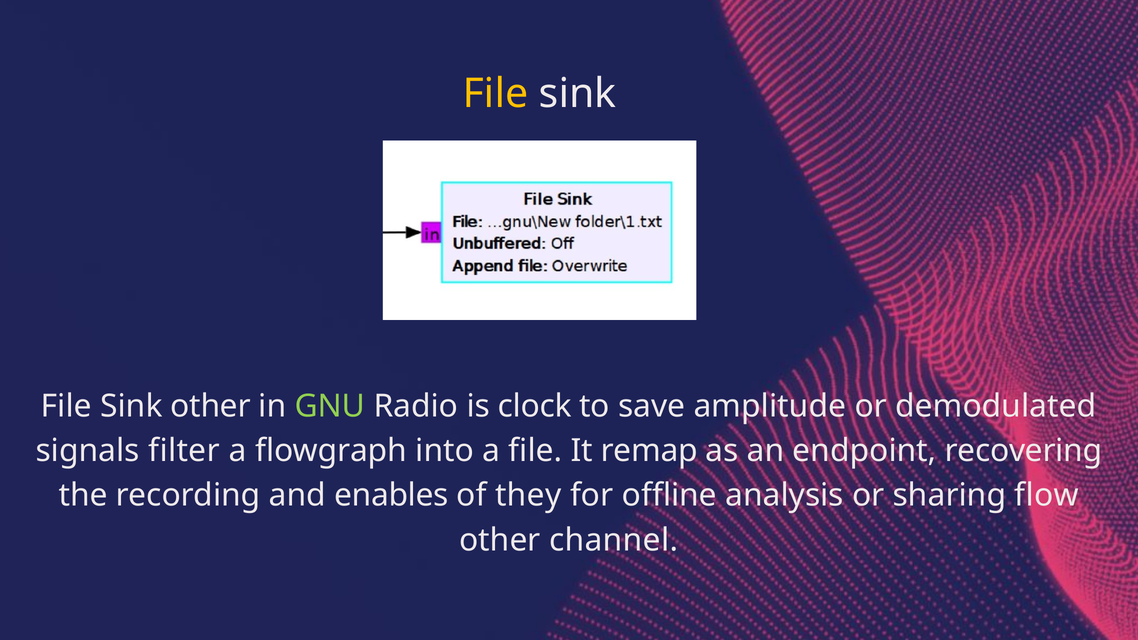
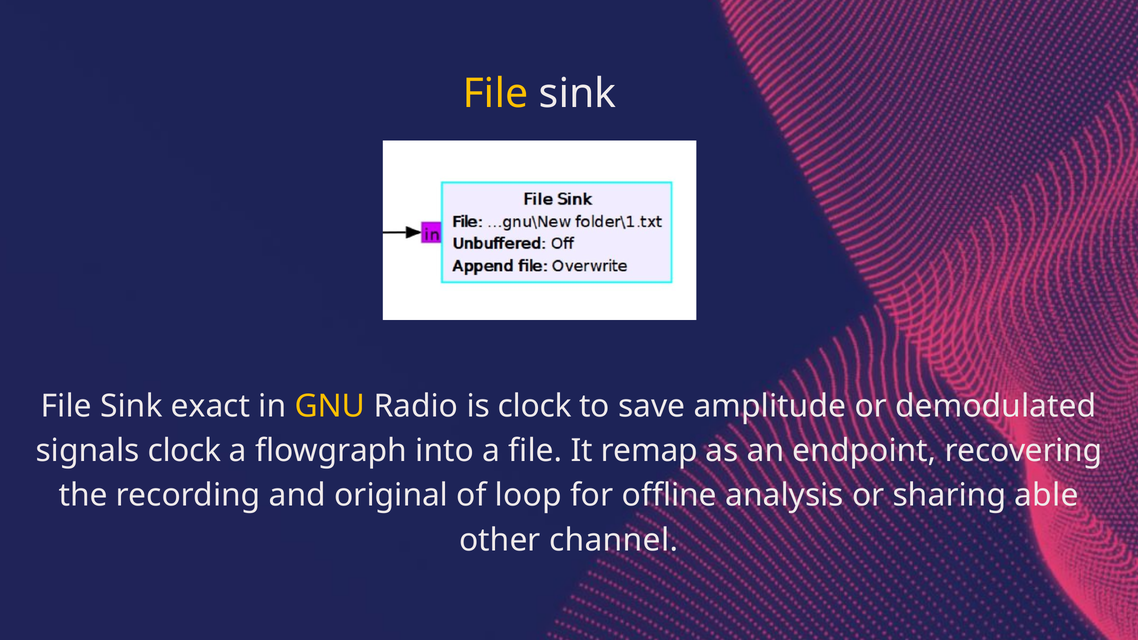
Sink other: other -> exact (210, 406)
GNU colour: light green -> yellow (330, 406)
signals filter: filter -> clock (184, 451)
enables: enables -> original (391, 495)
they: they -> loop (528, 495)
flow: flow -> able (1047, 495)
